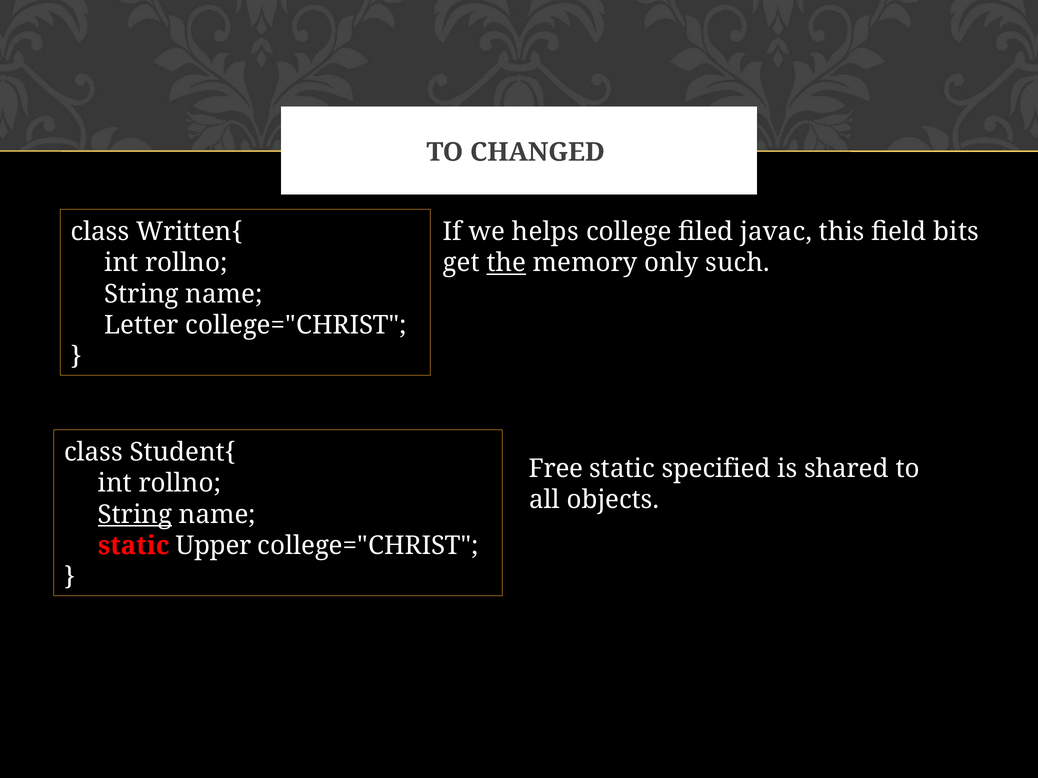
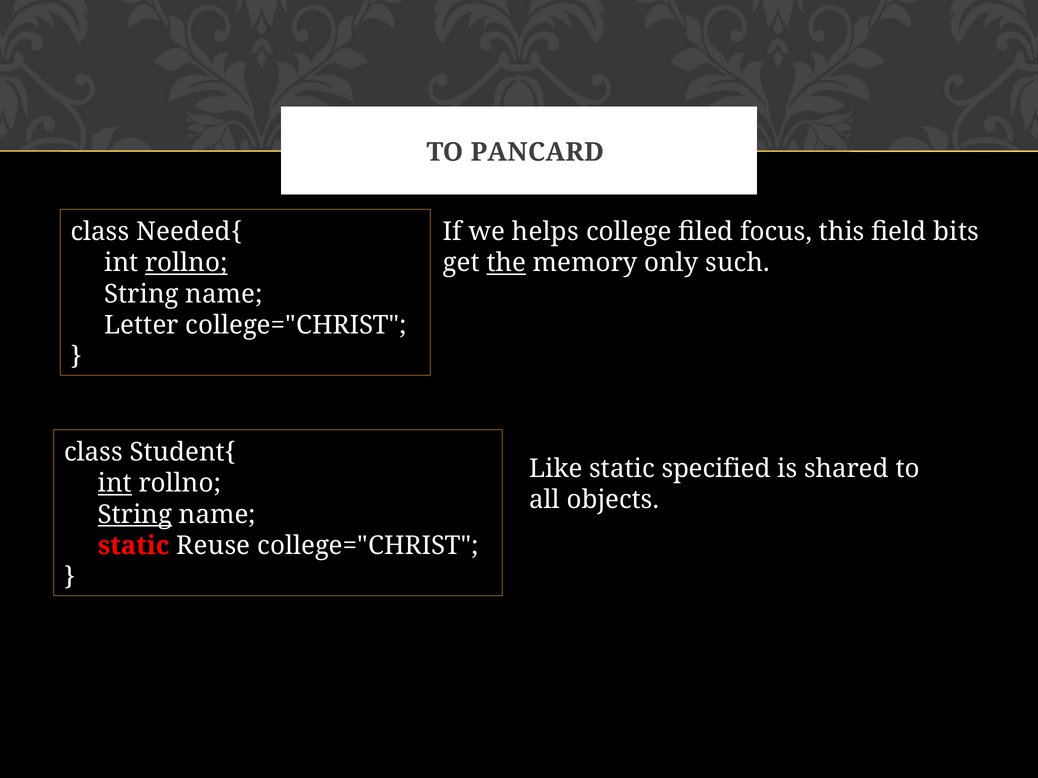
CHANGED: CHANGED -> PANCARD (537, 152)
Written{: Written{ -> Needed{ (189, 232)
javac: javac -> focus (776, 232)
rollno underline: none -> present (186, 263)
Free: Free -> Like (556, 469)
int underline: none -> present (115, 484)
Upper: Upper -> Reuse (213, 546)
